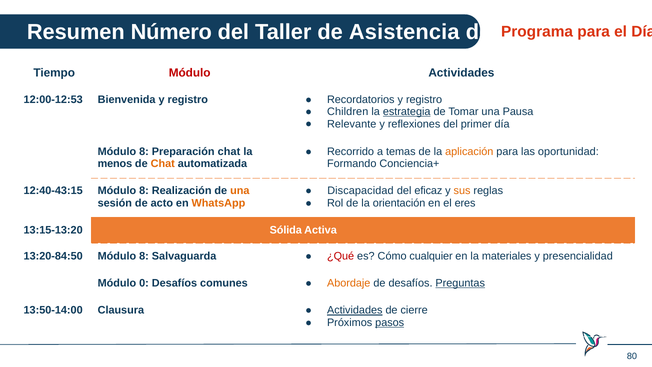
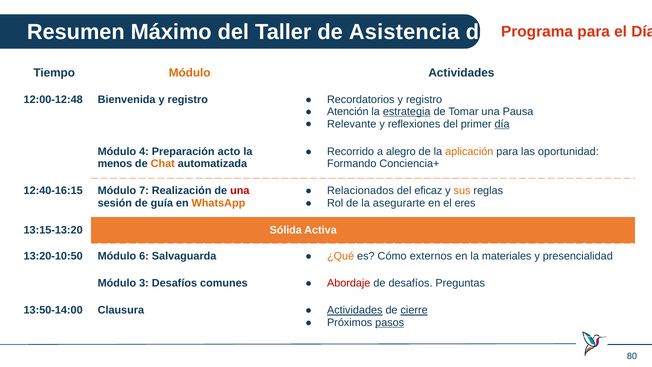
Número: Número -> Máximo (171, 32)
Módulo colour: red -> orange (190, 73)
12:00-12:53: 12:00-12:53 -> 12:00-12:48 (53, 100)
Children: Children -> Atención (348, 112)
día underline: none -> present (502, 124)
temas: temas -> alegro (401, 152)
8: 8 -> 4 (144, 152)
Preparación chat: chat -> acto (229, 152)
12:40-43:15: 12:40-43:15 -> 12:40-16:15 (53, 191)
8: 8 -> 7 (144, 191)
una colour: orange -> red (240, 191)
Discapacidad: Discapacidad -> Relacionados (360, 191)
orientación: orientación -> asegurarte (399, 203)
acto: acto -> guía (162, 203)
13:20-84:50: 13:20-84:50 -> 13:20-10:50 (53, 256)
8: 8 -> 6 (144, 256)
¿Qué colour: red -> orange (341, 256)
cualquier: cualquier -> externos (431, 256)
0: 0 -> 3 (144, 283)
Abordaje colour: orange -> red (349, 283)
Preguntas underline: present -> none (460, 283)
cierre underline: none -> present (414, 310)
